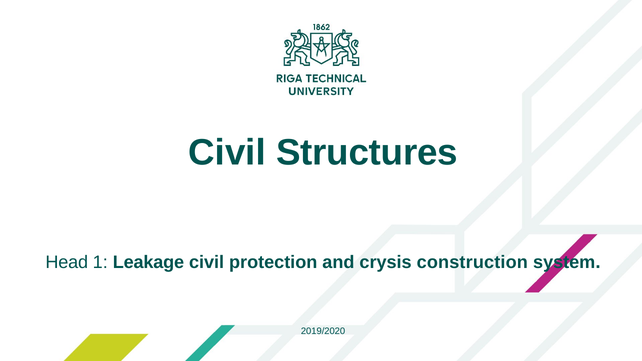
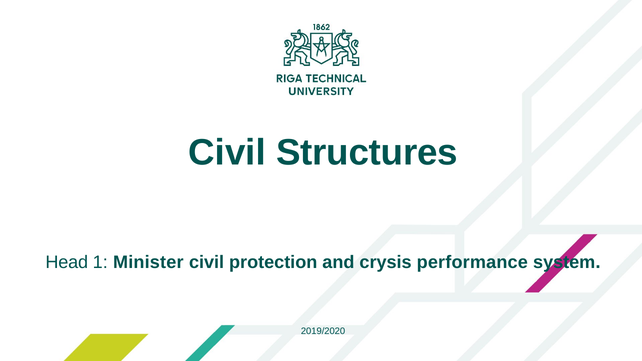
Leakage: Leakage -> Minister (148, 262)
construction: construction -> performance (472, 262)
